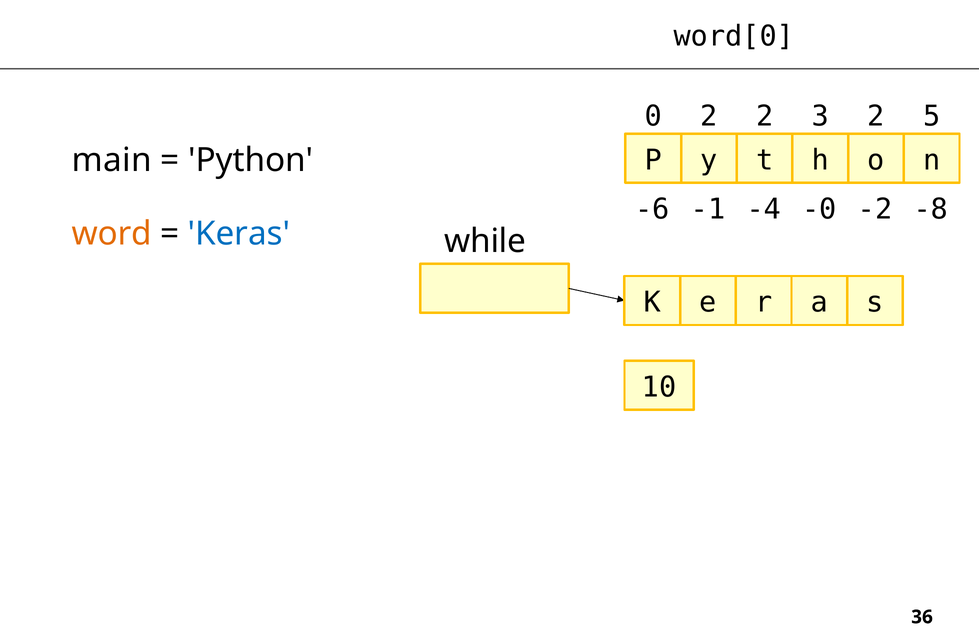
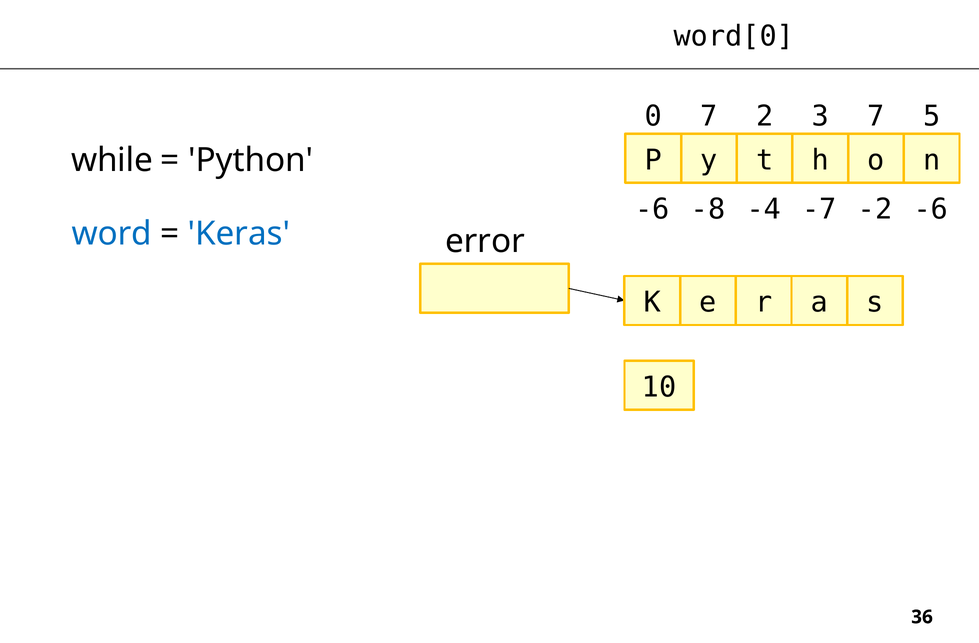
0 2: 2 -> 7 (709, 117)
3 2: 2 -> 7 (876, 117)
main: main -> while (112, 160)
-1: -1 -> -8 (708, 209)
-0: -0 -> -7 (819, 209)
-2 -8: -8 -> -6 (931, 209)
word colour: orange -> blue (112, 234)
while: while -> error (485, 241)
